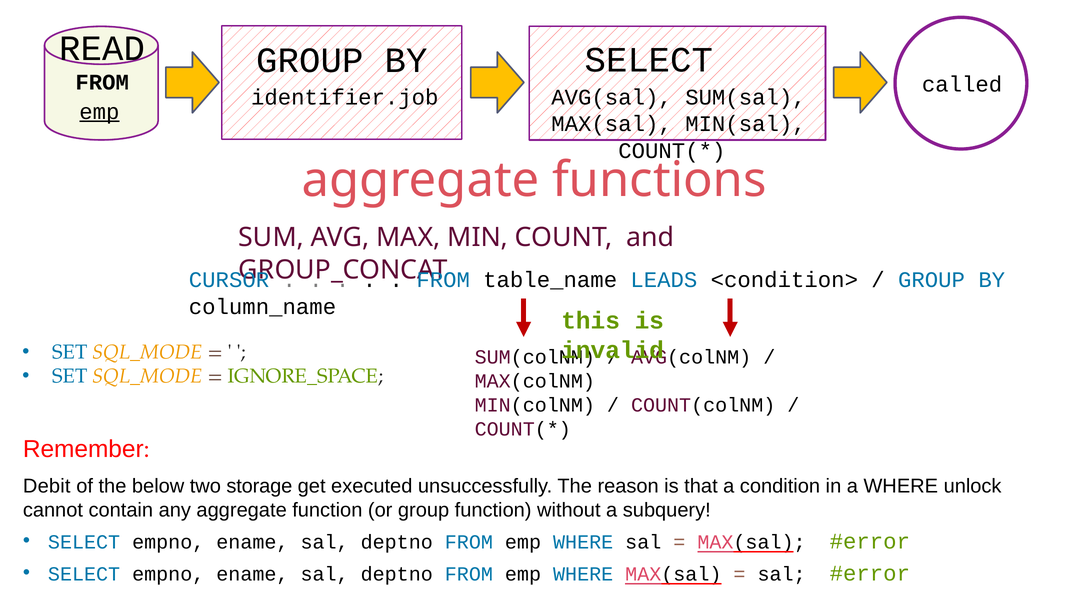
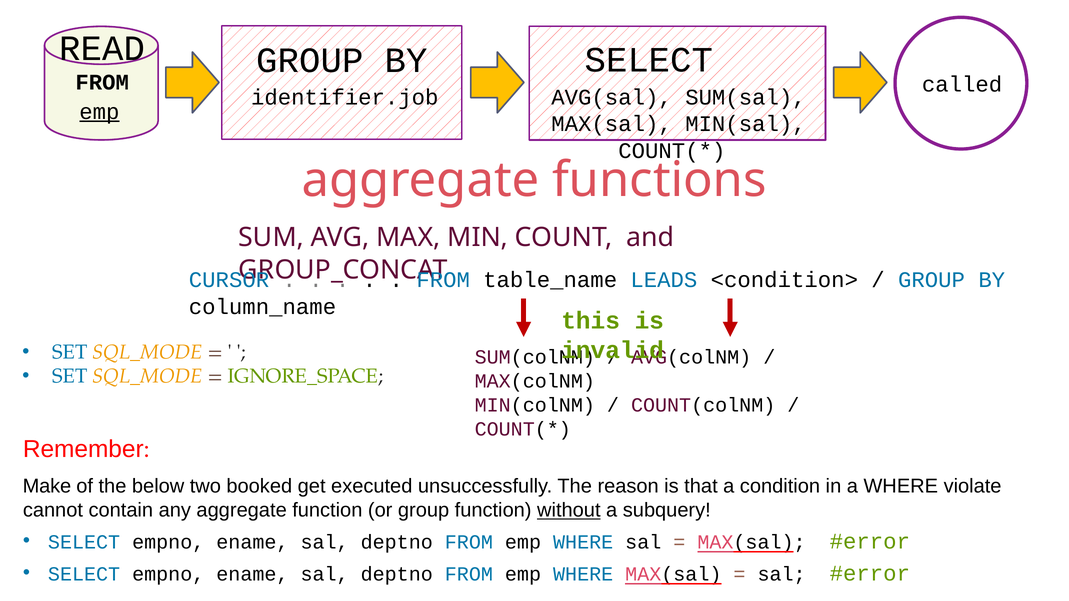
Debit: Debit -> Make (47, 487)
storage: storage -> booked (259, 487)
unlock: unlock -> violate (973, 487)
without underline: none -> present (569, 511)
